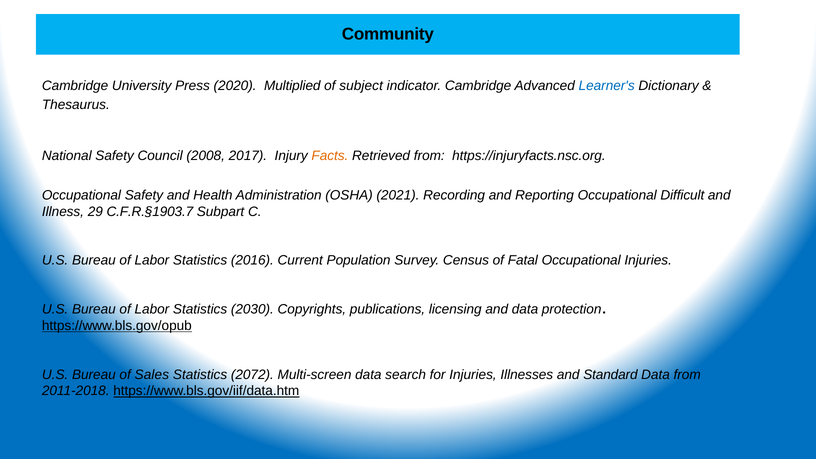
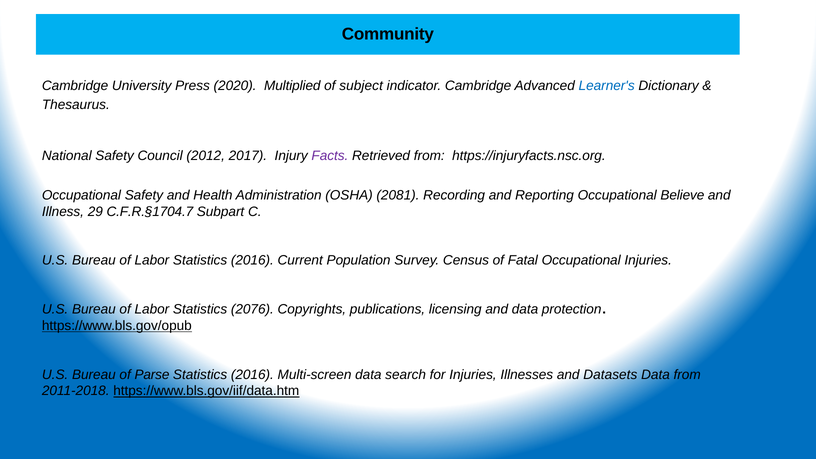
2008: 2008 -> 2012 (206, 156)
Facts colour: orange -> purple (330, 156)
2021: 2021 -> 2081 (398, 195)
Difficult: Difficult -> Believe (682, 195)
C.F.R.§1903.7: C.F.R.§1903.7 -> C.F.R.§1704.7 (150, 212)
2030: 2030 -> 2076 (252, 309)
Sales: Sales -> Parse (152, 375)
2072: 2072 -> 2016 (252, 375)
Standard: Standard -> Datasets (610, 375)
